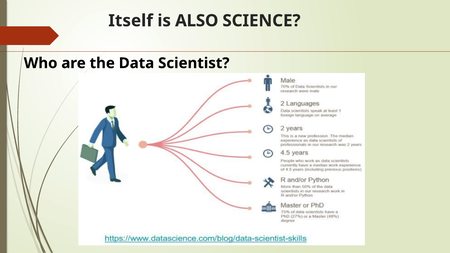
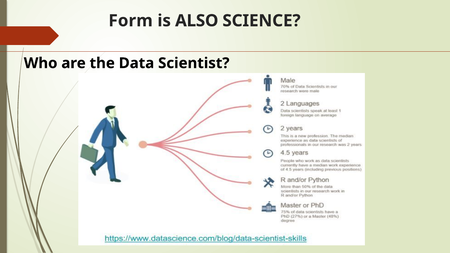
Itself: Itself -> Form (131, 21)
